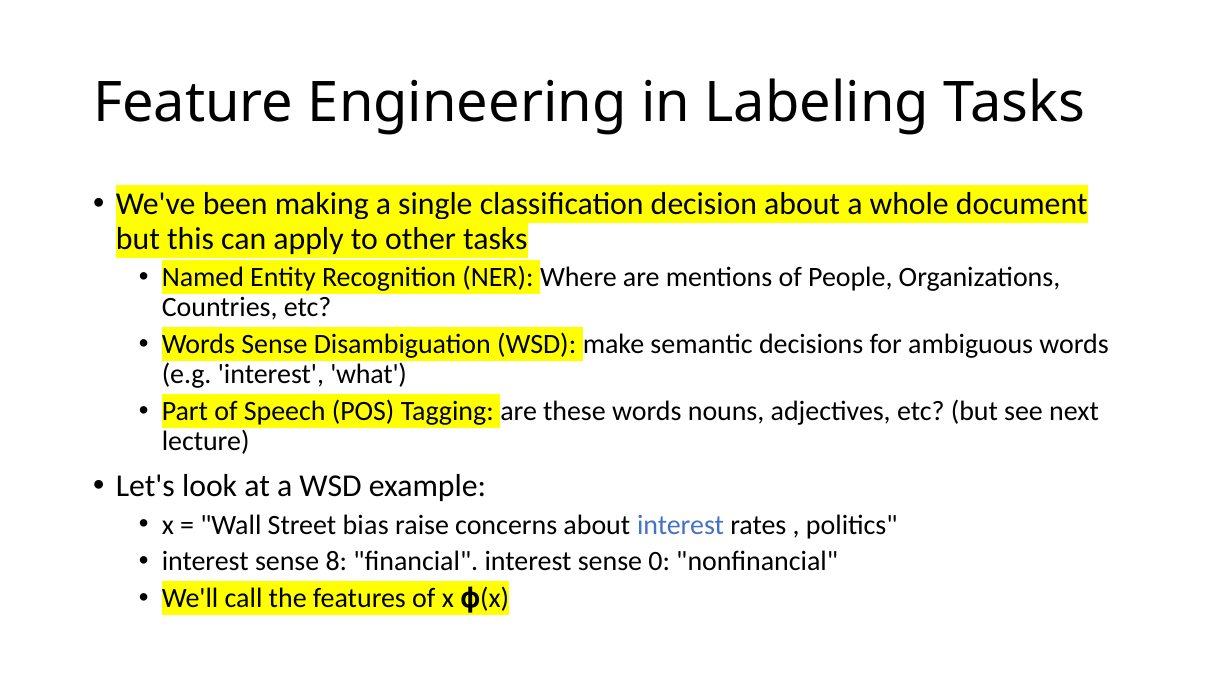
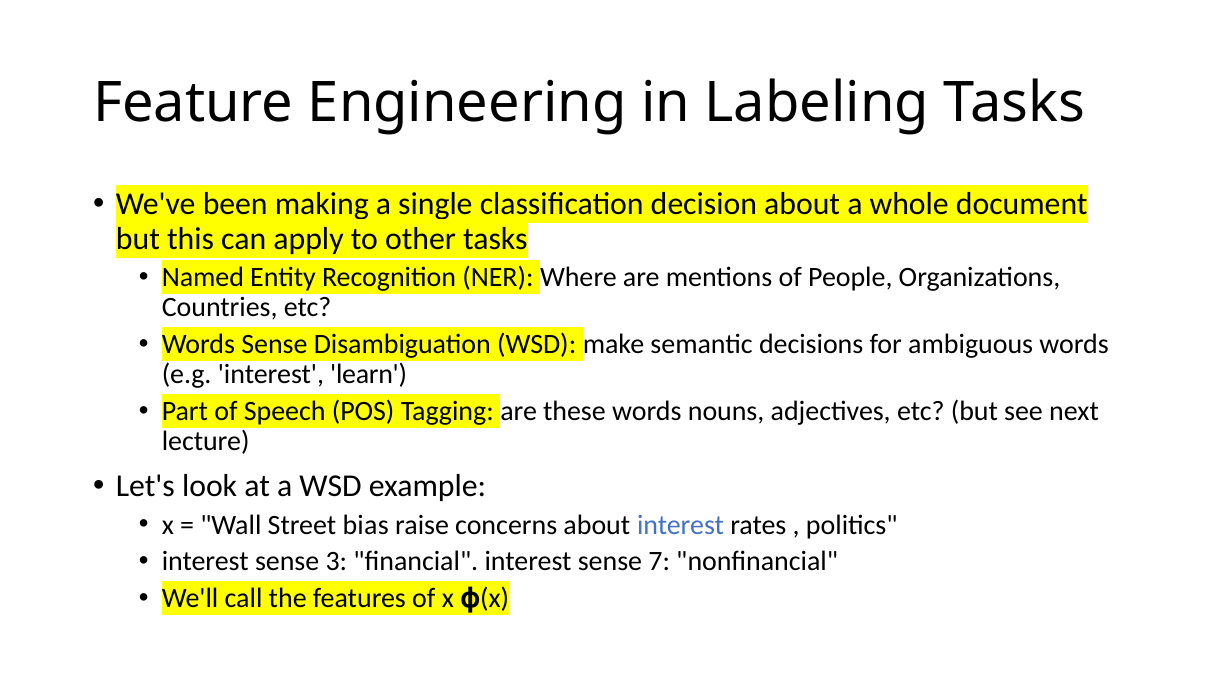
what: what -> learn (369, 374)
8: 8 -> 3 (336, 561)
0: 0 -> 7 (659, 561)
